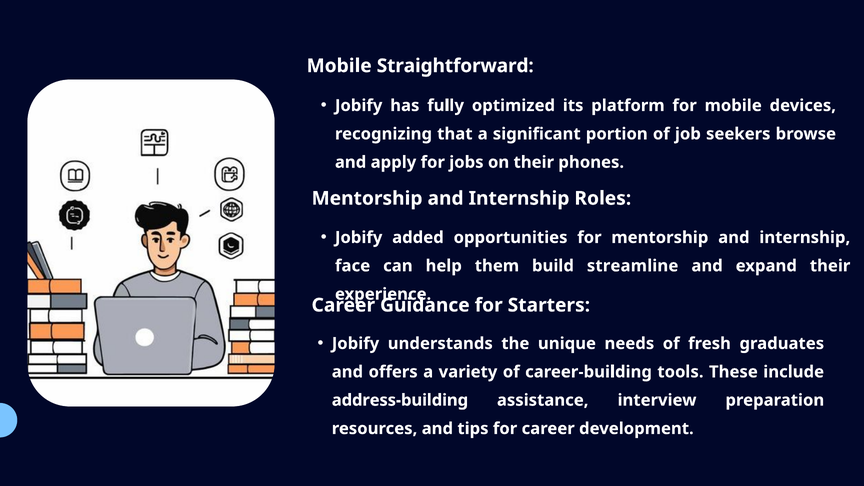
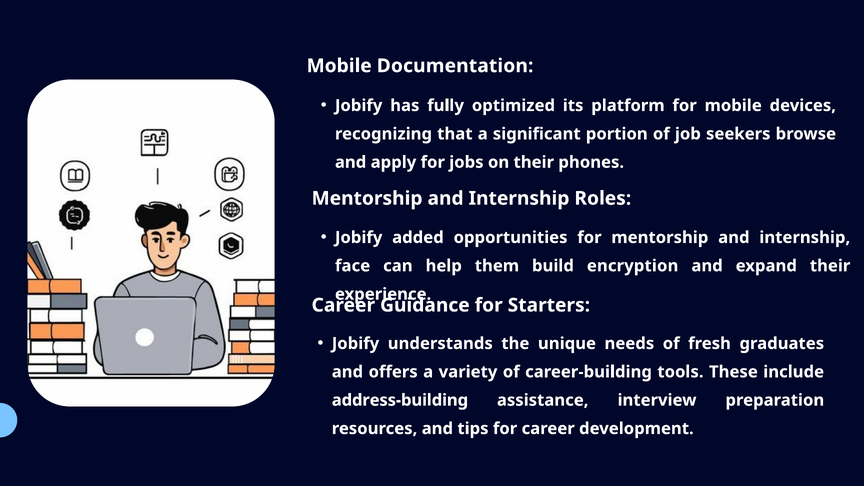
Straightforward: Straightforward -> Documentation (455, 66)
streamline: streamline -> encryption (633, 266)
